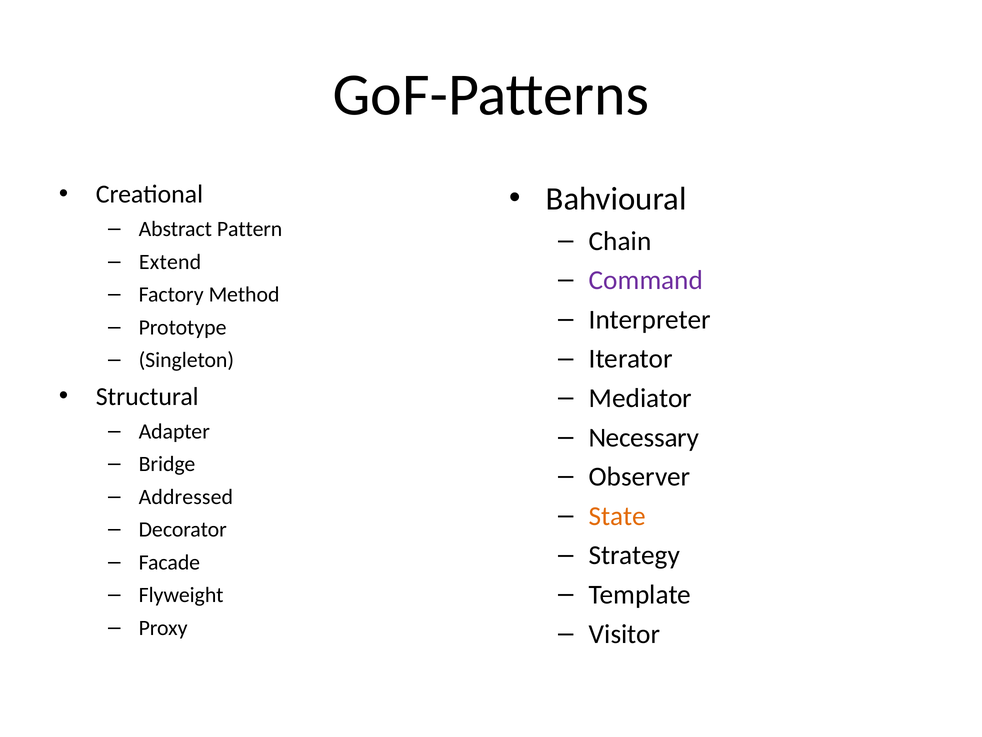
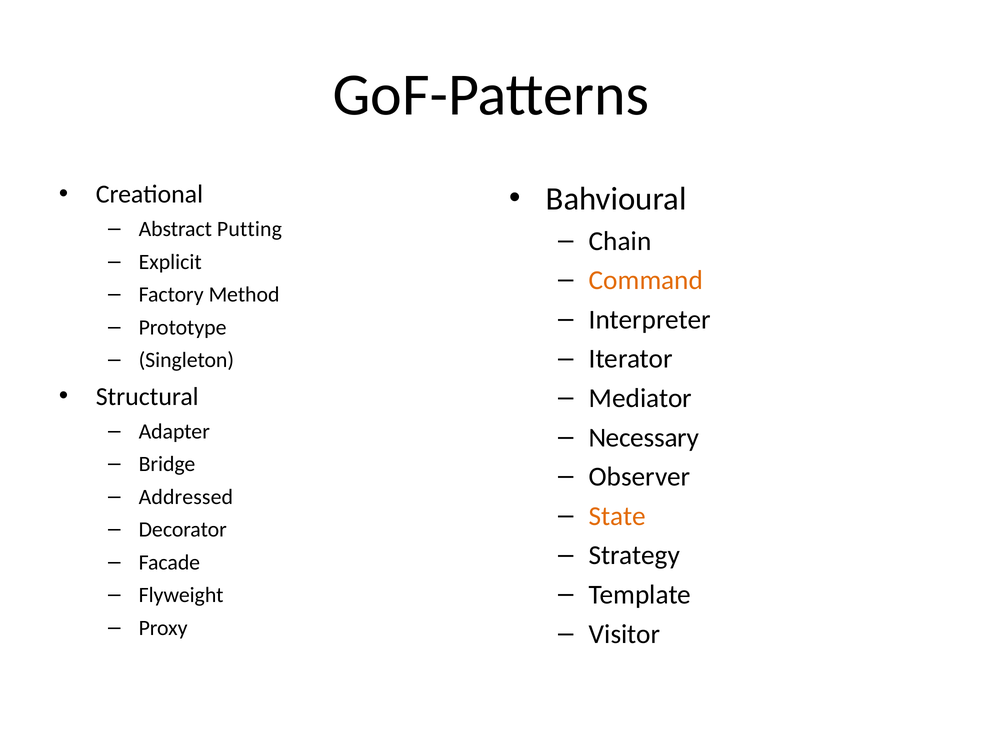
Pattern: Pattern -> Putting (249, 229)
Extend: Extend -> Explicit (170, 262)
Command colour: purple -> orange (646, 280)
